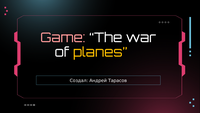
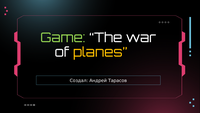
Game colour: pink -> light green (63, 38)
